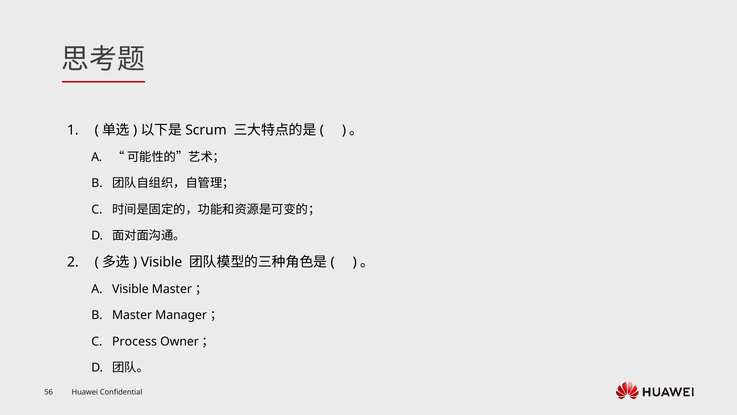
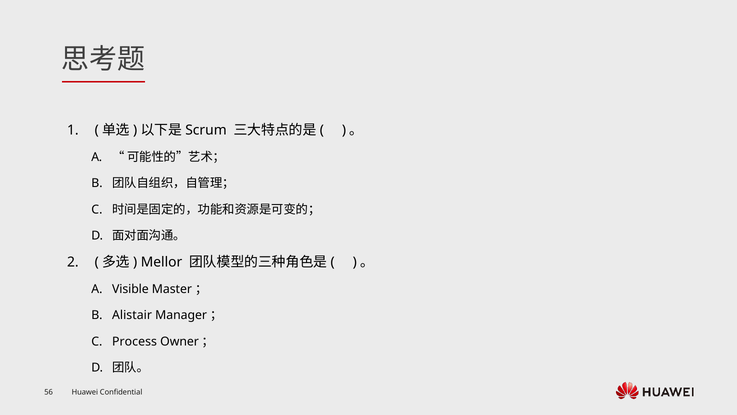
Visible: Visible -> Mellor (162, 262)
Master: Master -> Alistair (132, 315)
